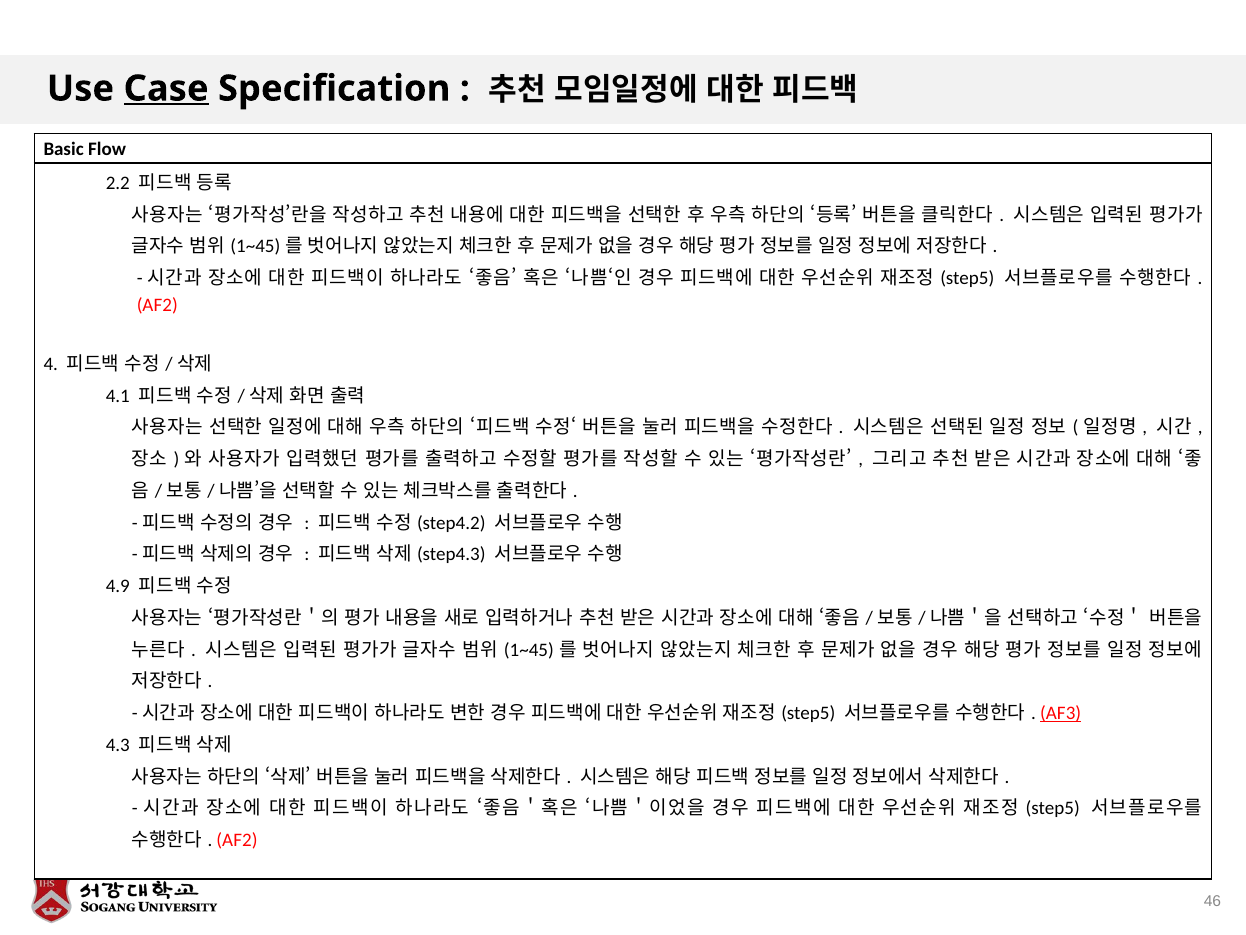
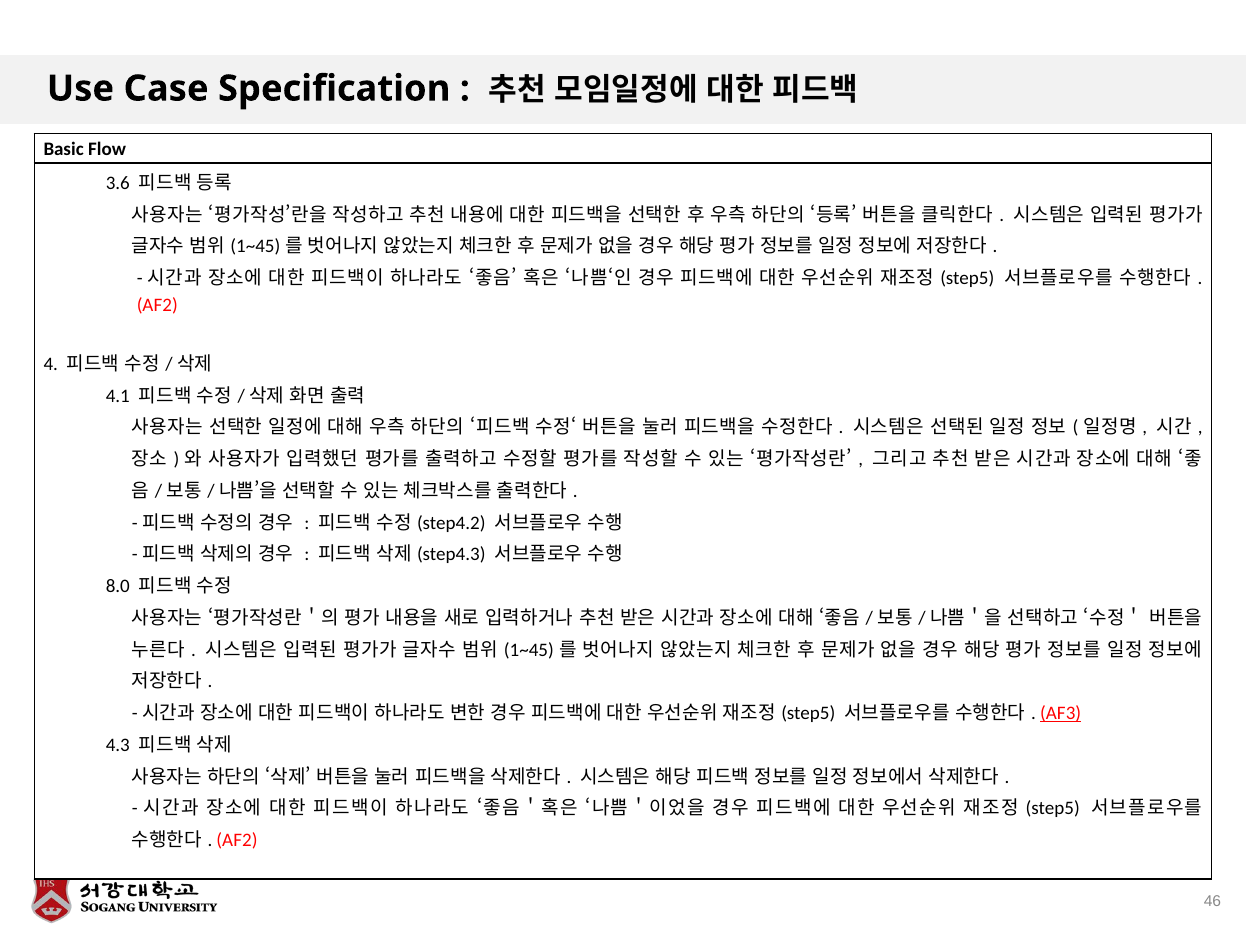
Case underline: present -> none (166, 89)
2.2: 2.2 -> 3.6 (118, 183)
4.9: 4.9 -> 8.0 (118, 586)
